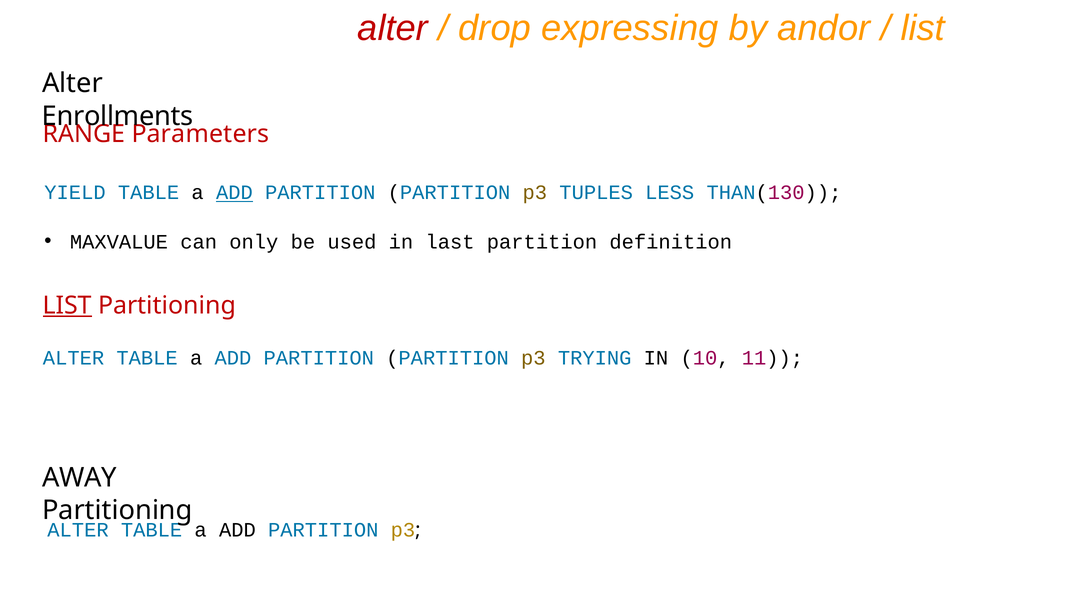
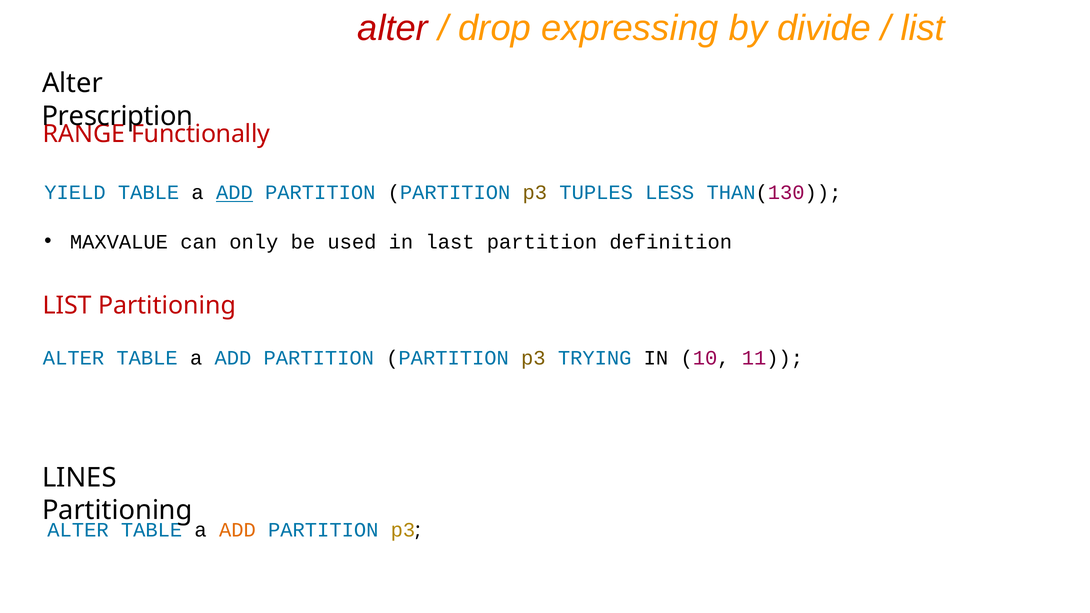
andor: andor -> divide (824, 28)
Enrollments: Enrollments -> Prescription (117, 116)
Parameters: Parameters -> Functionally (201, 134)
LIST underline: present -> none (67, 306)
AWAY: AWAY -> LINES (79, 478)
ADD colour: black -> orange (237, 530)
